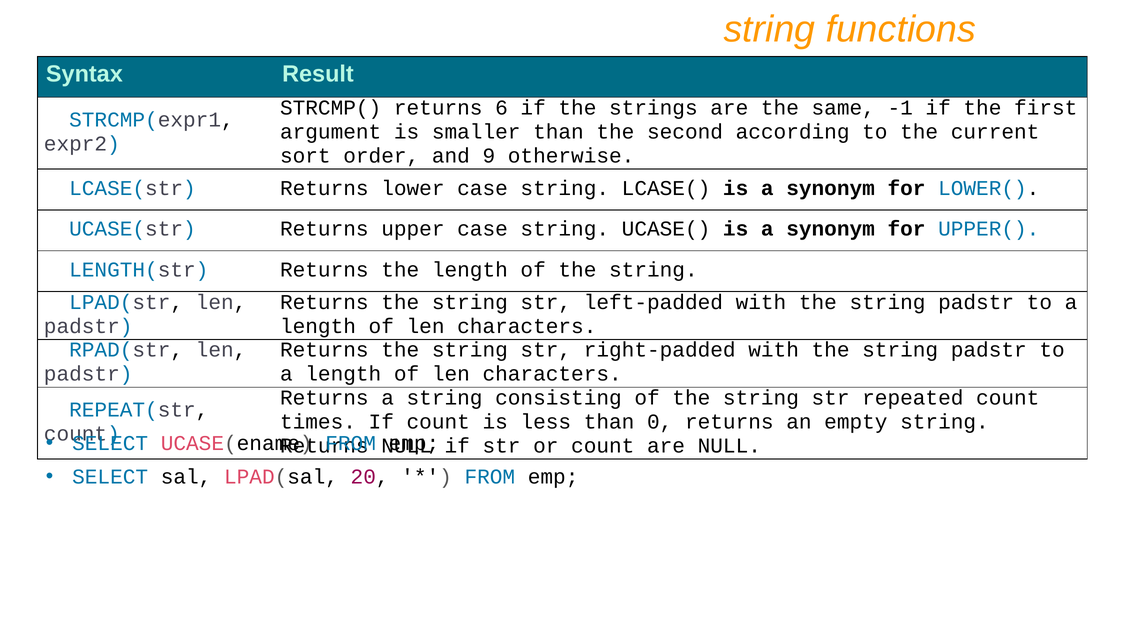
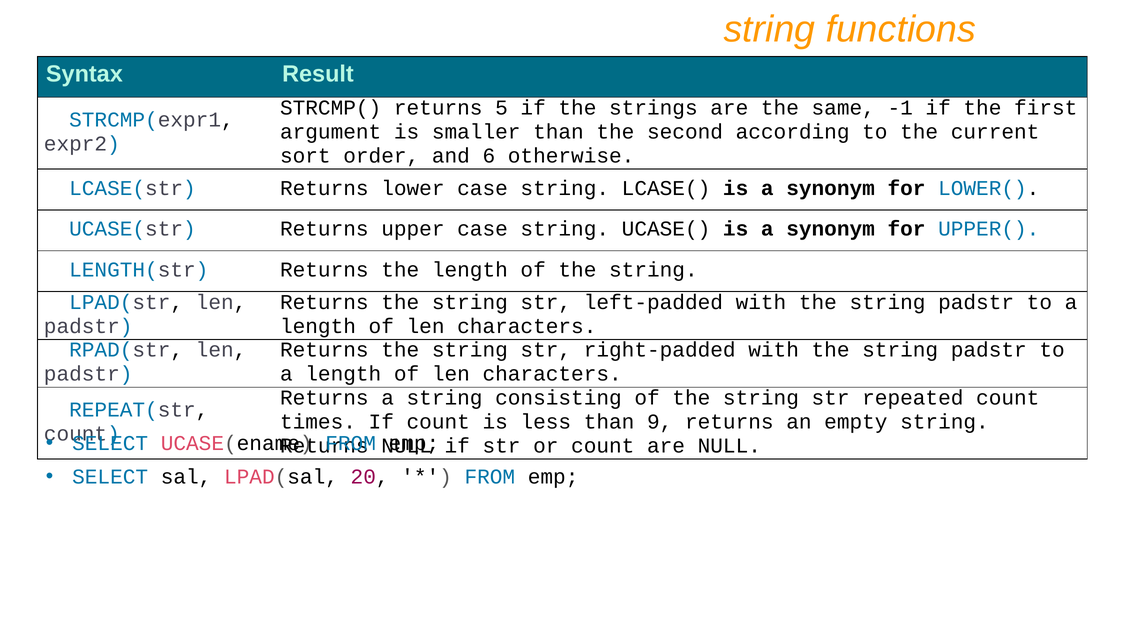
6: 6 -> 5 (502, 108)
9: 9 -> 6 (489, 156)
0: 0 -> 9 (660, 422)
